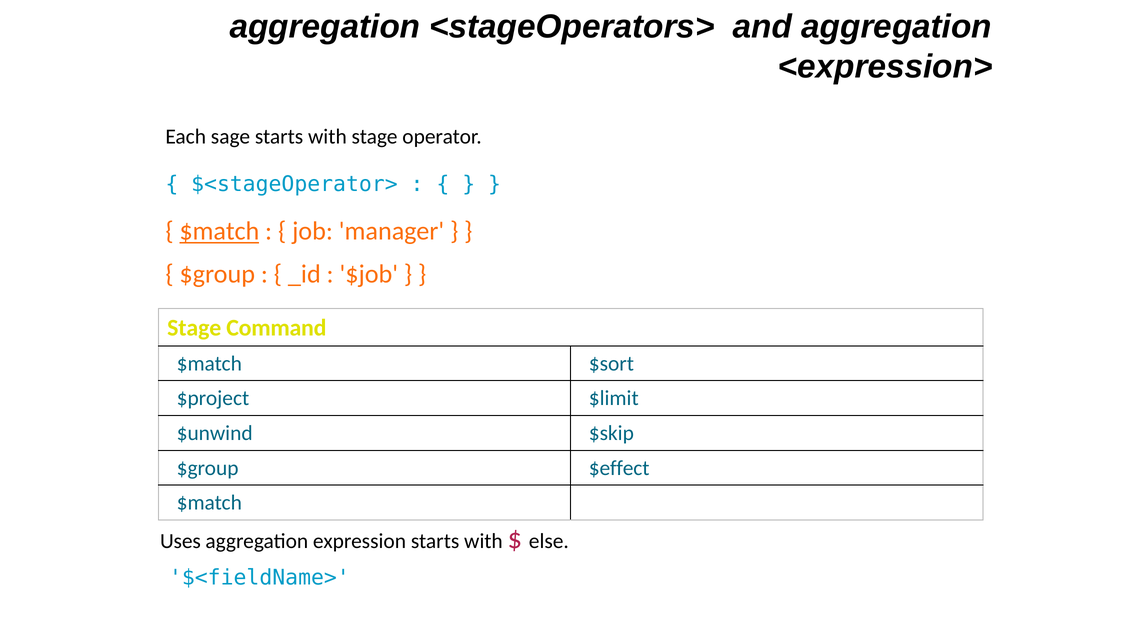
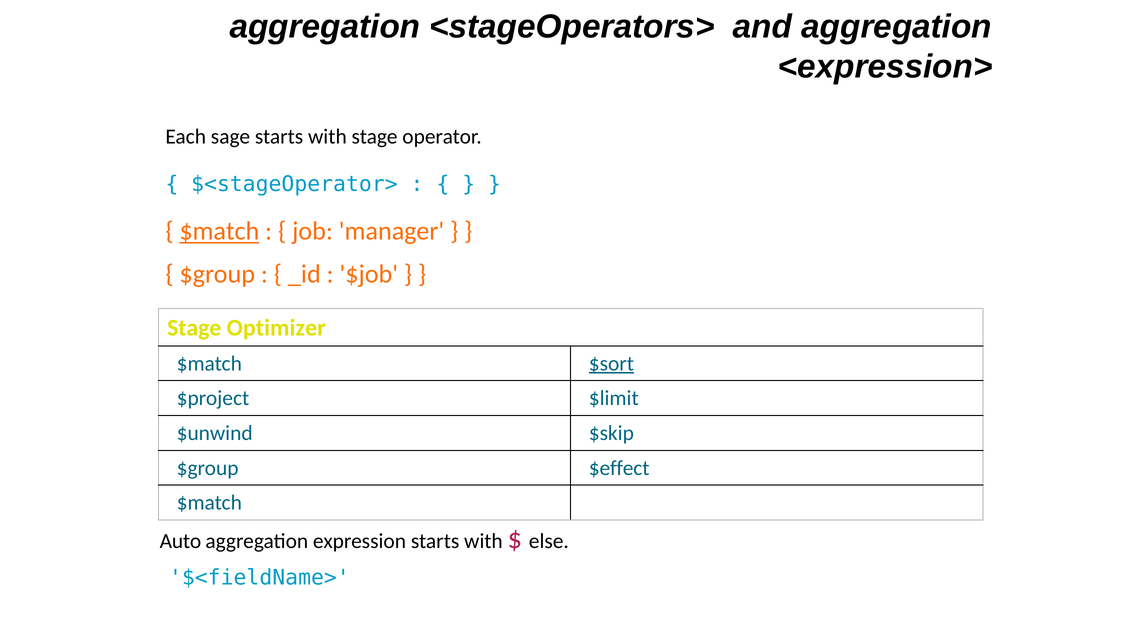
Command: Command -> Optimizer (276, 328)
$sort underline: none -> present (611, 363)
Uses: Uses -> Auto (180, 541)
